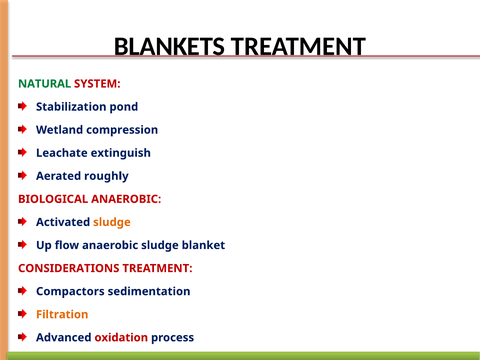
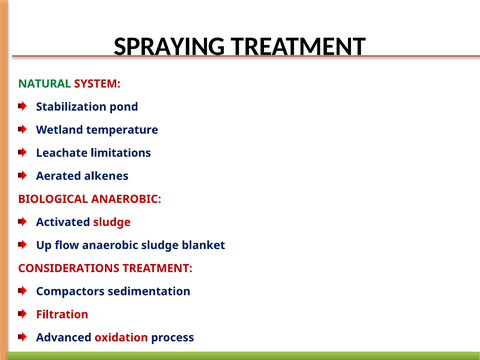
BLANKETS: BLANKETS -> SPRAYING (170, 46)
compression: compression -> temperature (122, 130)
extinguish: extinguish -> limitations (121, 153)
roughly: roughly -> alkenes (106, 176)
sludge colour: orange -> red (112, 222)
Filtration colour: orange -> red (62, 315)
